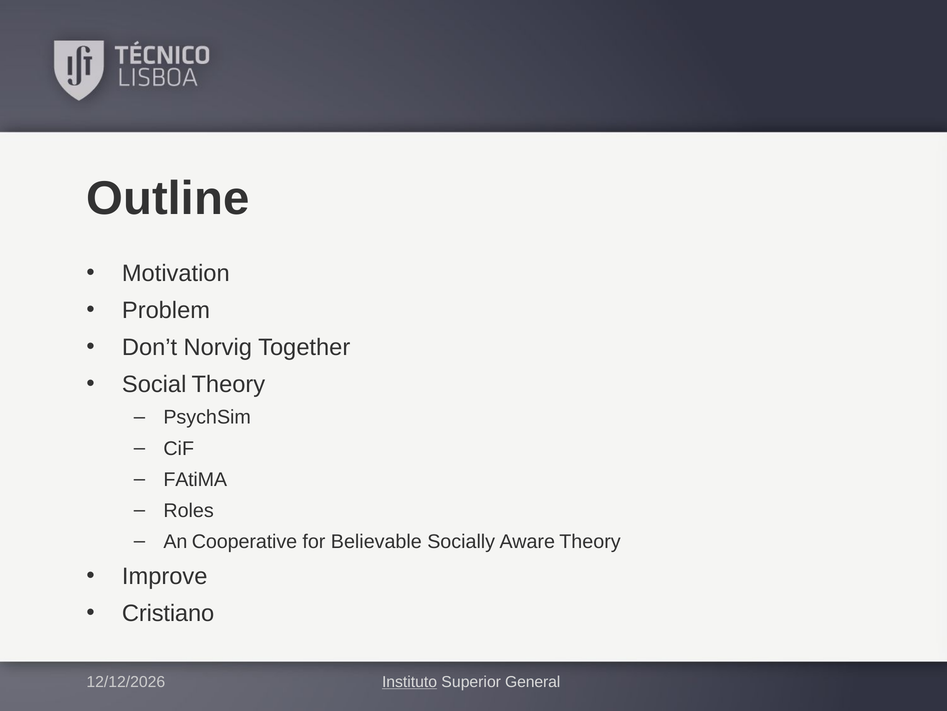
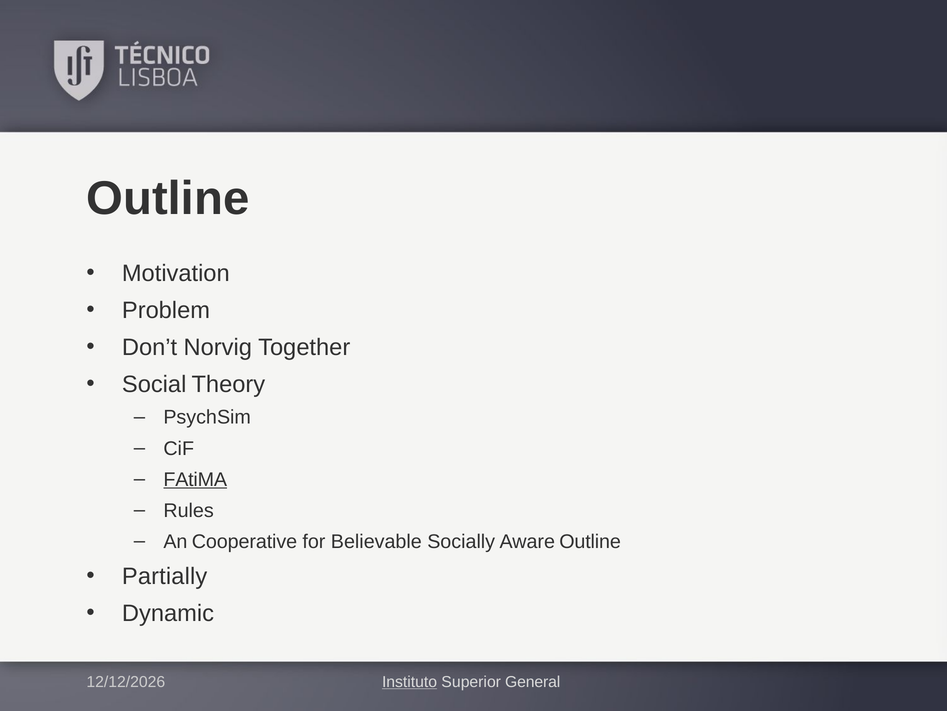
FAtiMA underline: none -> present (195, 479)
Roles: Roles -> Rules (189, 510)
Aware Theory: Theory -> Outline (590, 541)
Improve: Improve -> Partially (165, 576)
Cristiano: Cristiano -> Dynamic (168, 613)
